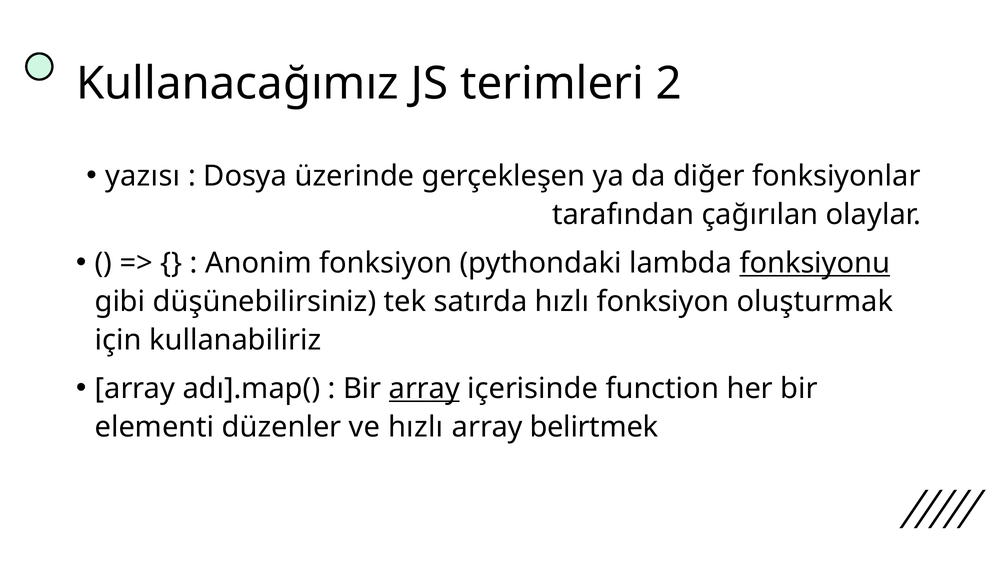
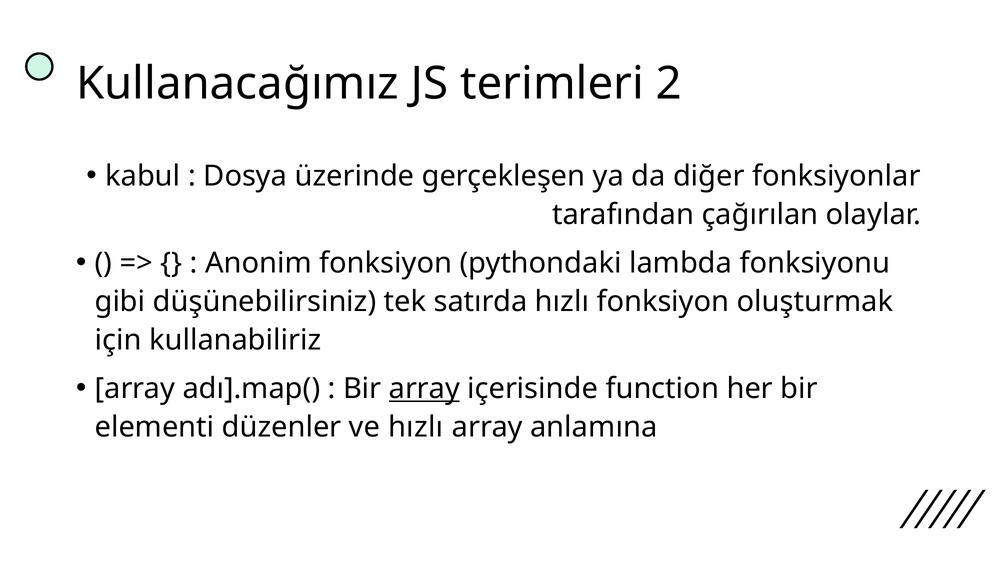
yazısı: yazısı -> kabul (143, 176)
fonksiyonu underline: present -> none (815, 263)
belirtmek: belirtmek -> anlamına (594, 427)
